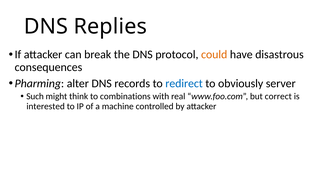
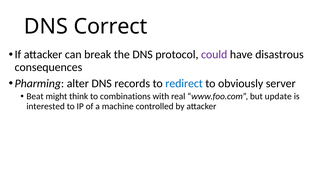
Replies: Replies -> Correct (110, 26)
could colour: orange -> purple (214, 54)
Such: Such -> Beat (35, 96)
correct: correct -> update (278, 96)
